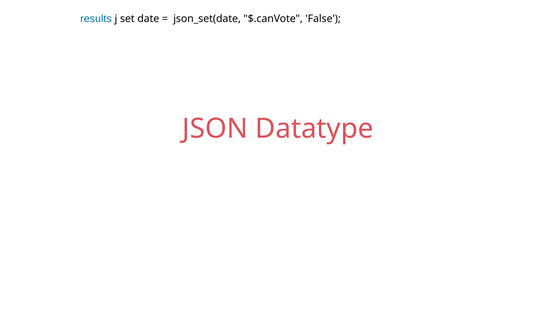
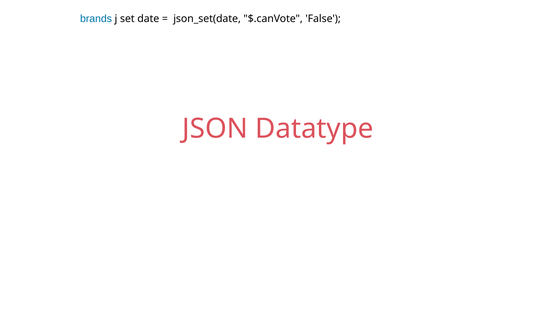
results: results -> brands (96, 19)
